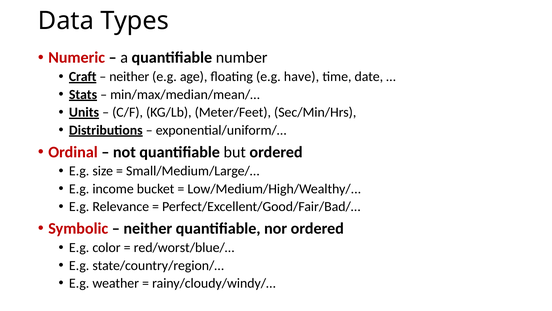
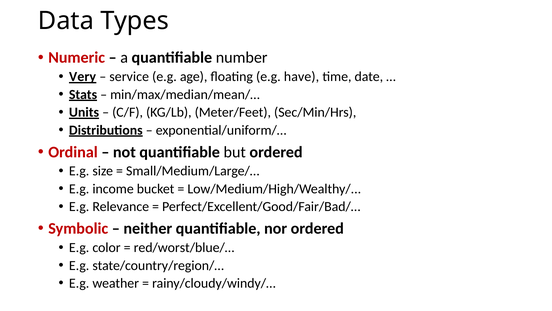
Craft: Craft -> Very (83, 77)
neither: neither -> service (129, 77)
